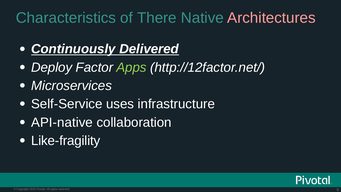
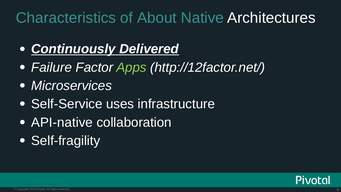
There: There -> About (157, 18)
Architectures colour: pink -> white (271, 18)
Deploy: Deploy -> Failure (52, 67)
Like-fragility: Like-fragility -> Self-fragility (66, 141)
